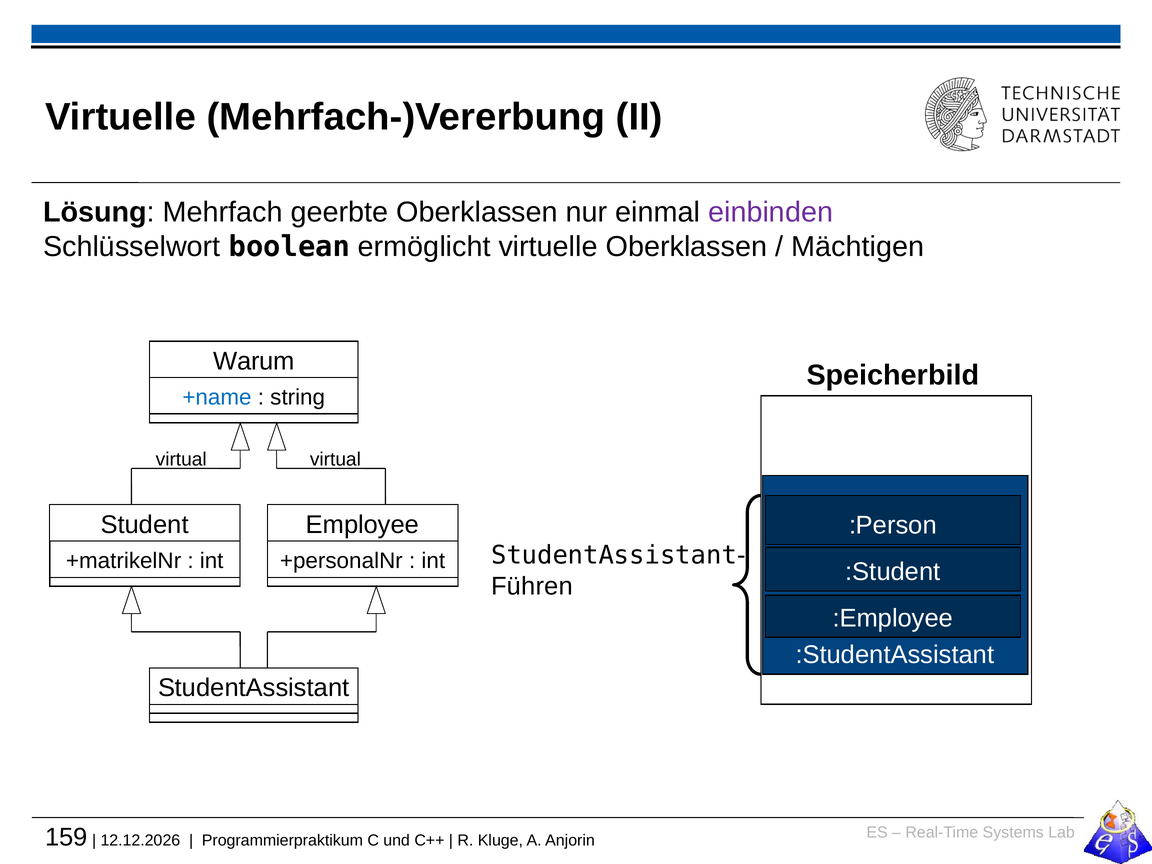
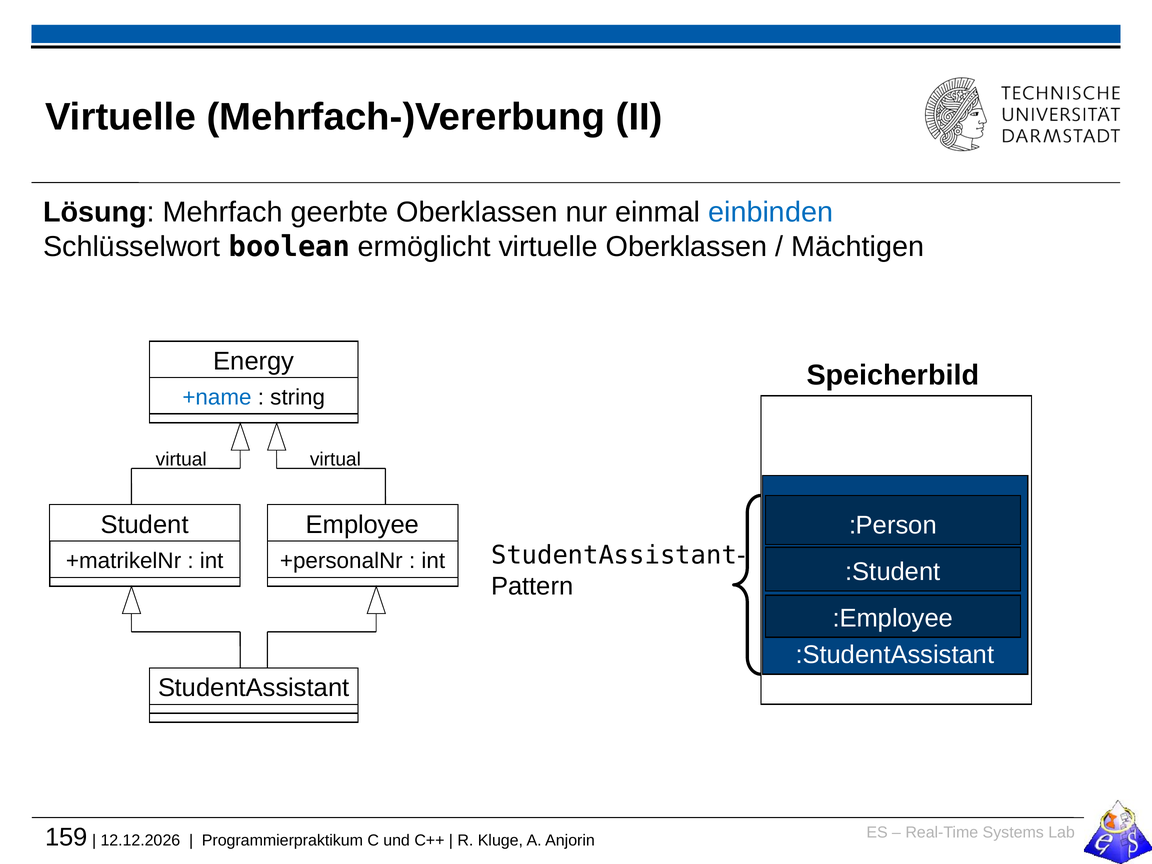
einbinden colour: purple -> blue (771, 212)
Warum: Warum -> Energy (254, 361)
Führen: Führen -> Pattern (532, 586)
